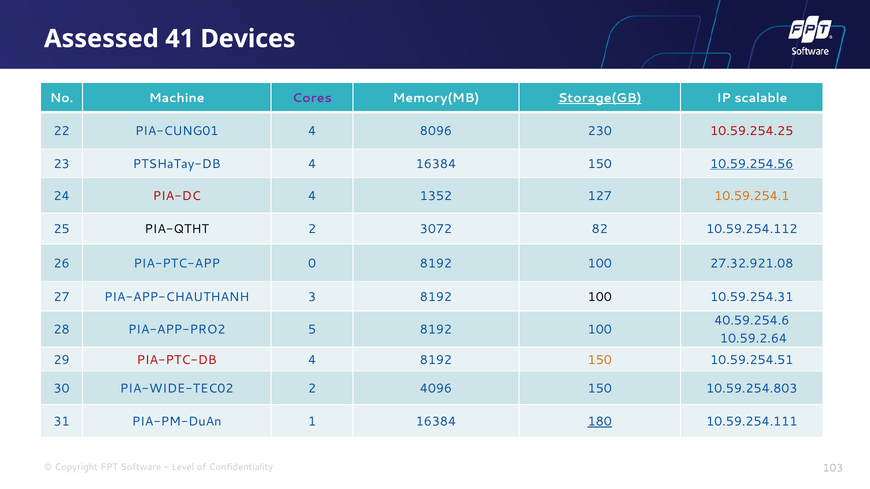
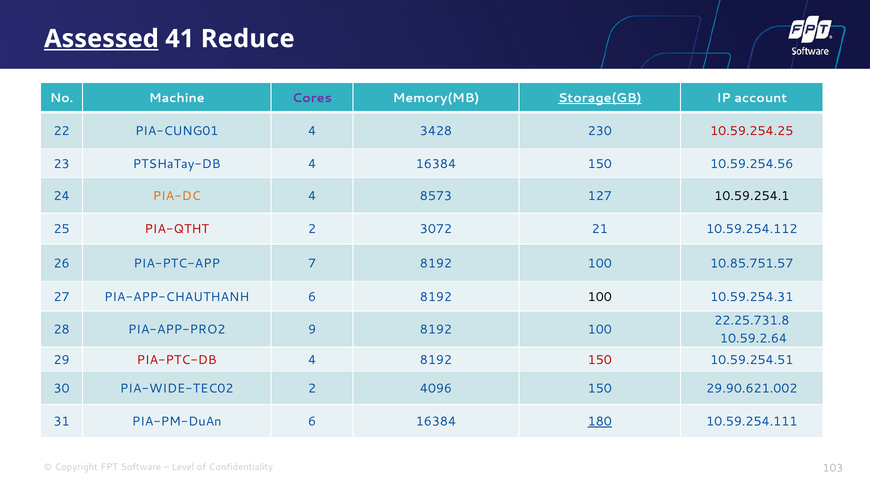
Assessed underline: none -> present (101, 39)
Devices: Devices -> Reduce (248, 39)
scalable: scalable -> account (761, 98)
8096: 8096 -> 3428 (436, 131)
10.59.254.56 underline: present -> none (752, 164)
PIA-DC colour: red -> orange (177, 196)
1352: 1352 -> 8573 (436, 196)
10.59.254.1 colour: orange -> black (752, 196)
PIA-QTHT colour: black -> red (177, 229)
82: 82 -> 21 (600, 229)
0: 0 -> 7 (312, 264)
27.32.921.08: 27.32.921.08 -> 10.85.751.57 (752, 264)
PIA-APP-CHAUTHANH 3: 3 -> 6 (312, 297)
40.59.254.6: 40.59.254.6 -> 22.25.731.8 (752, 321)
5: 5 -> 9 (312, 330)
150 colour: orange -> red (600, 360)
10.59.254.803: 10.59.254.803 -> 29.90.621.002 (752, 389)
PIA-PM-DuAn 1: 1 -> 6 (312, 422)
